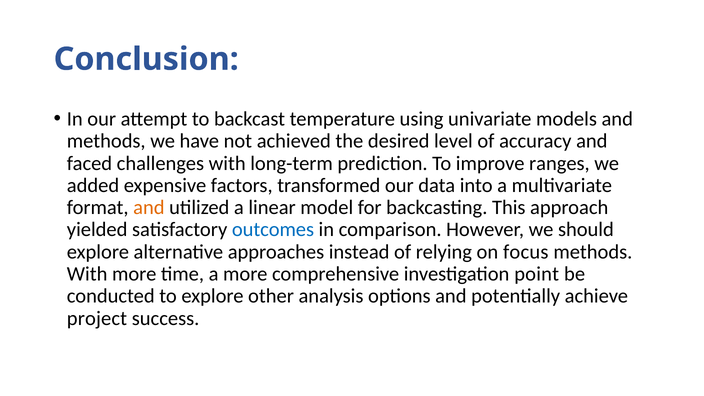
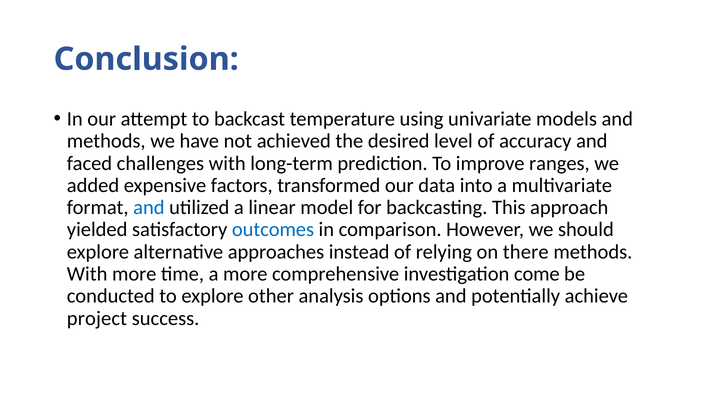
and colour: orange -> blue (149, 208)
focus: focus -> there (526, 252)
point: point -> come (537, 274)
